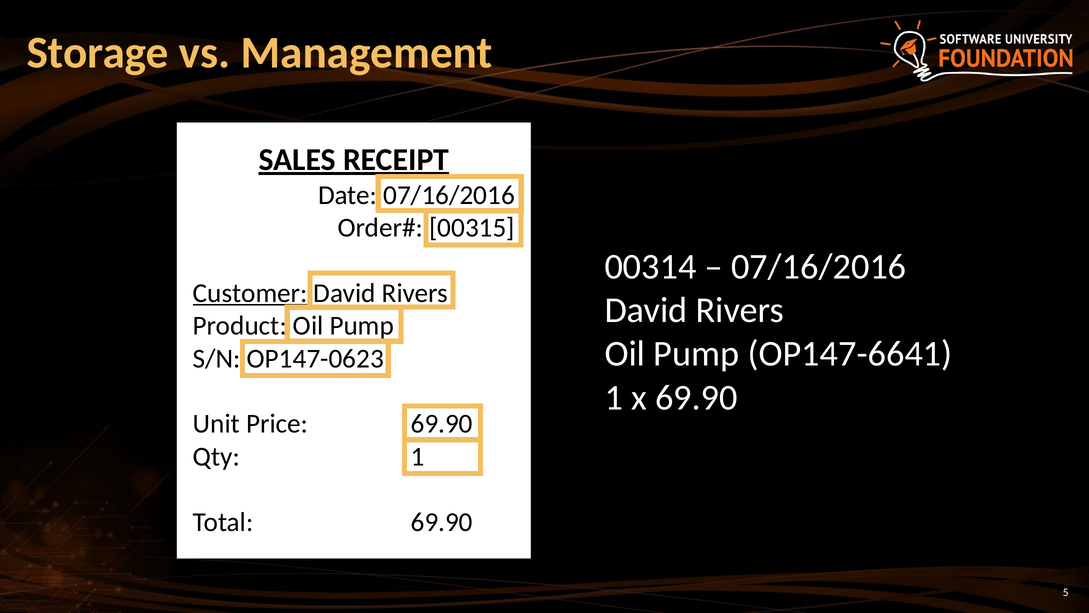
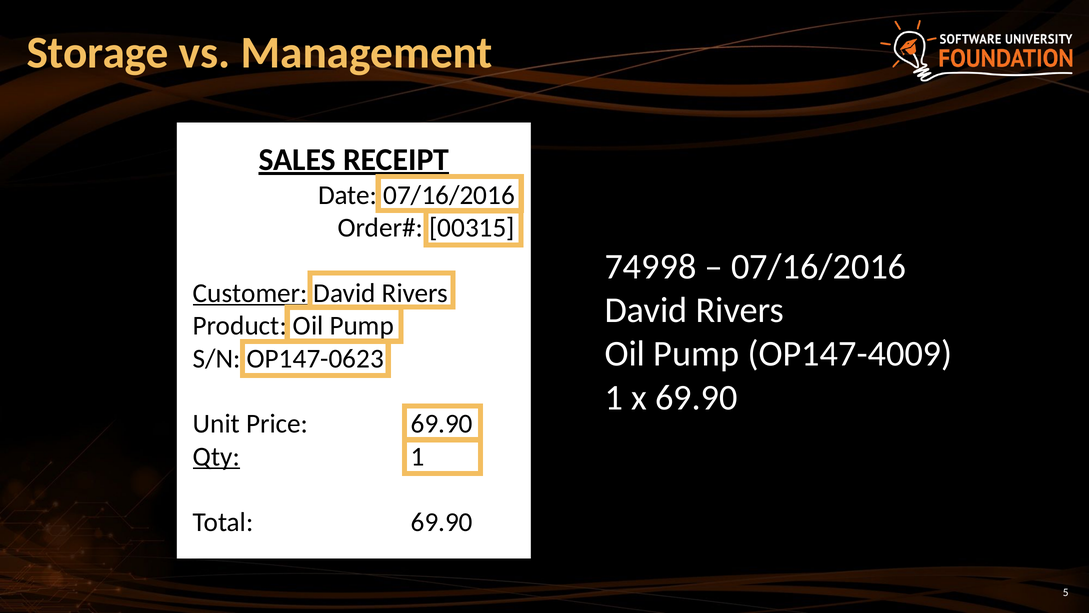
00314: 00314 -> 74998 (651, 267)
OP147-6641: OP147-6641 -> OP147-4009 (850, 354)
Qty underline: none -> present (216, 456)
